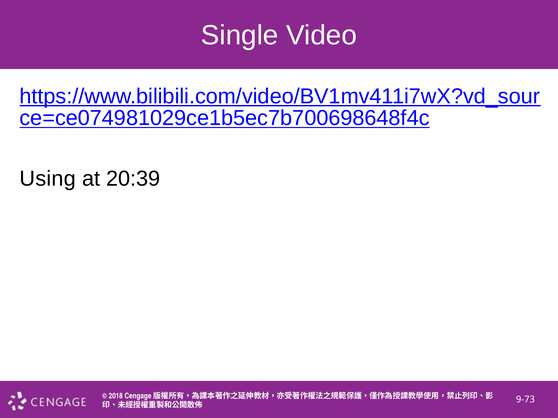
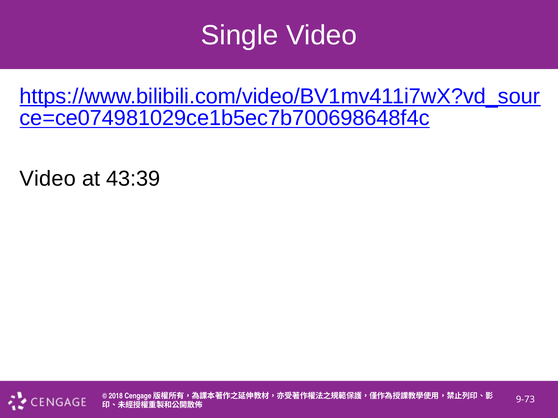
Using: Using -> Video (48, 179)
20:39: 20:39 -> 43:39 (133, 179)
